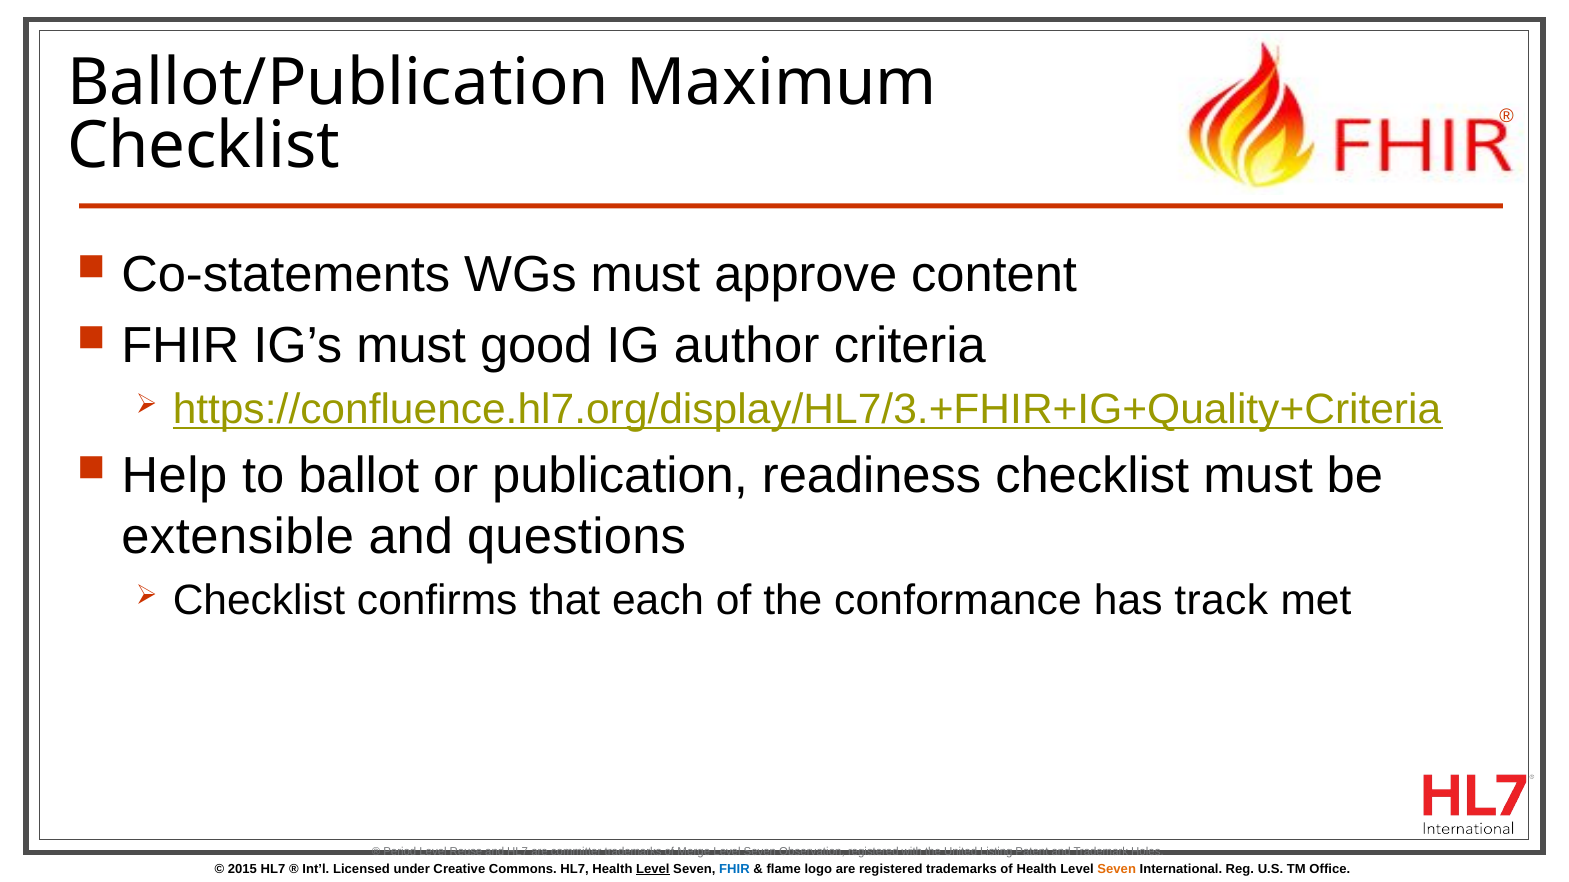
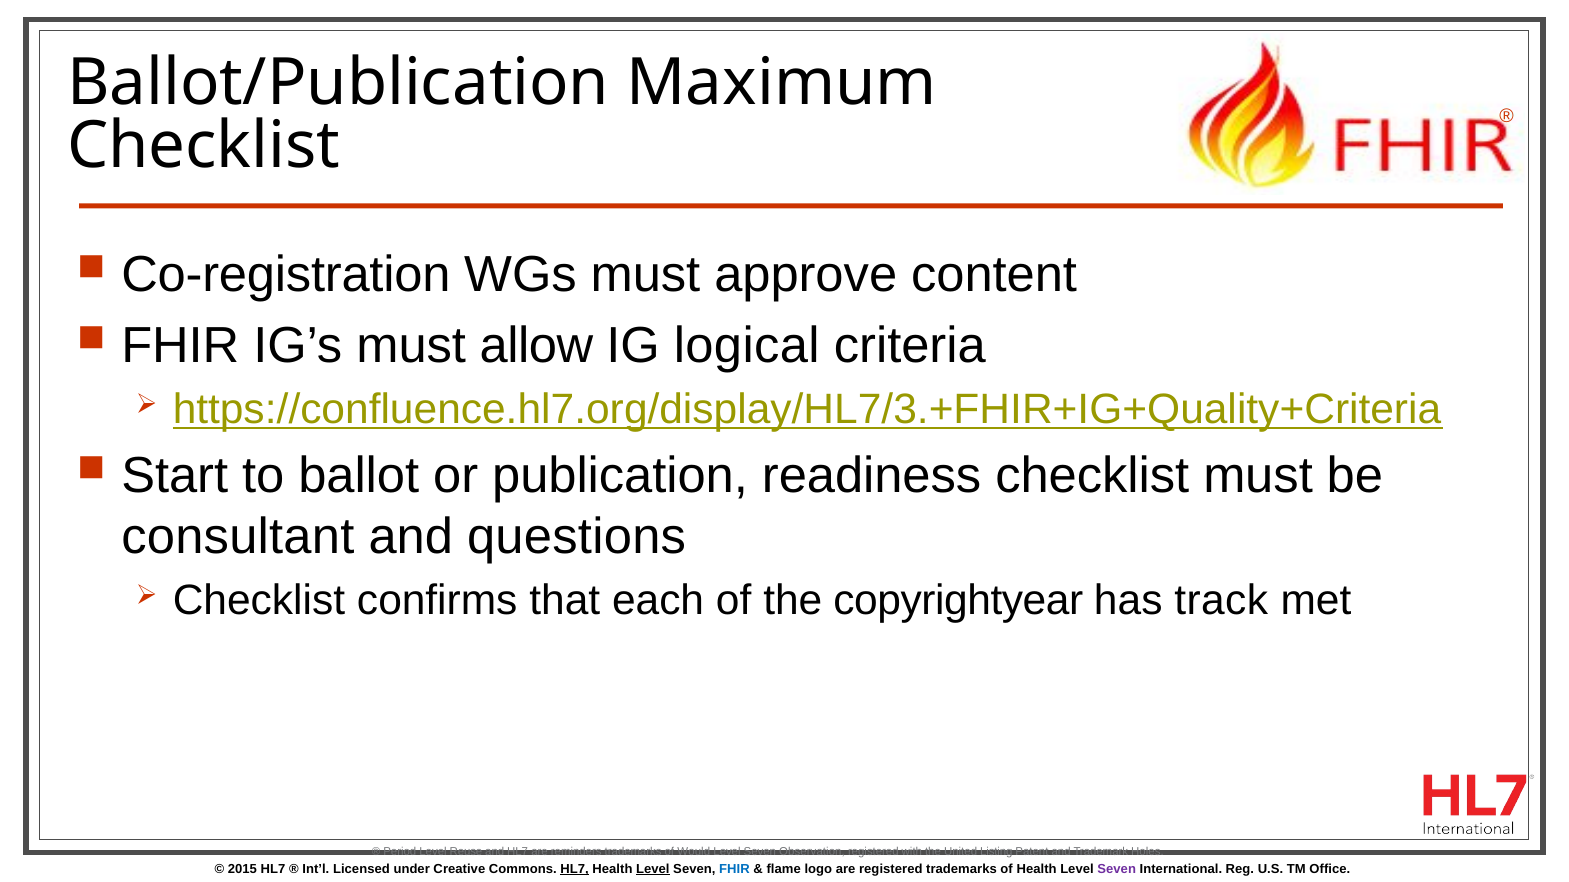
Co-statements: Co-statements -> Co-registration (286, 275)
good: good -> allow (536, 346)
author: author -> logical (747, 346)
Help: Help -> Start (175, 477)
extensible: extensible -> consultant (238, 537)
conformance: conformance -> copyrightyear (958, 601)
committer: committer -> reminders (576, 852)
Merge: Merge -> Would (694, 852)
HL7 underline: none -> present (575, 869)
Seven colour: orange -> purple (1117, 869)
